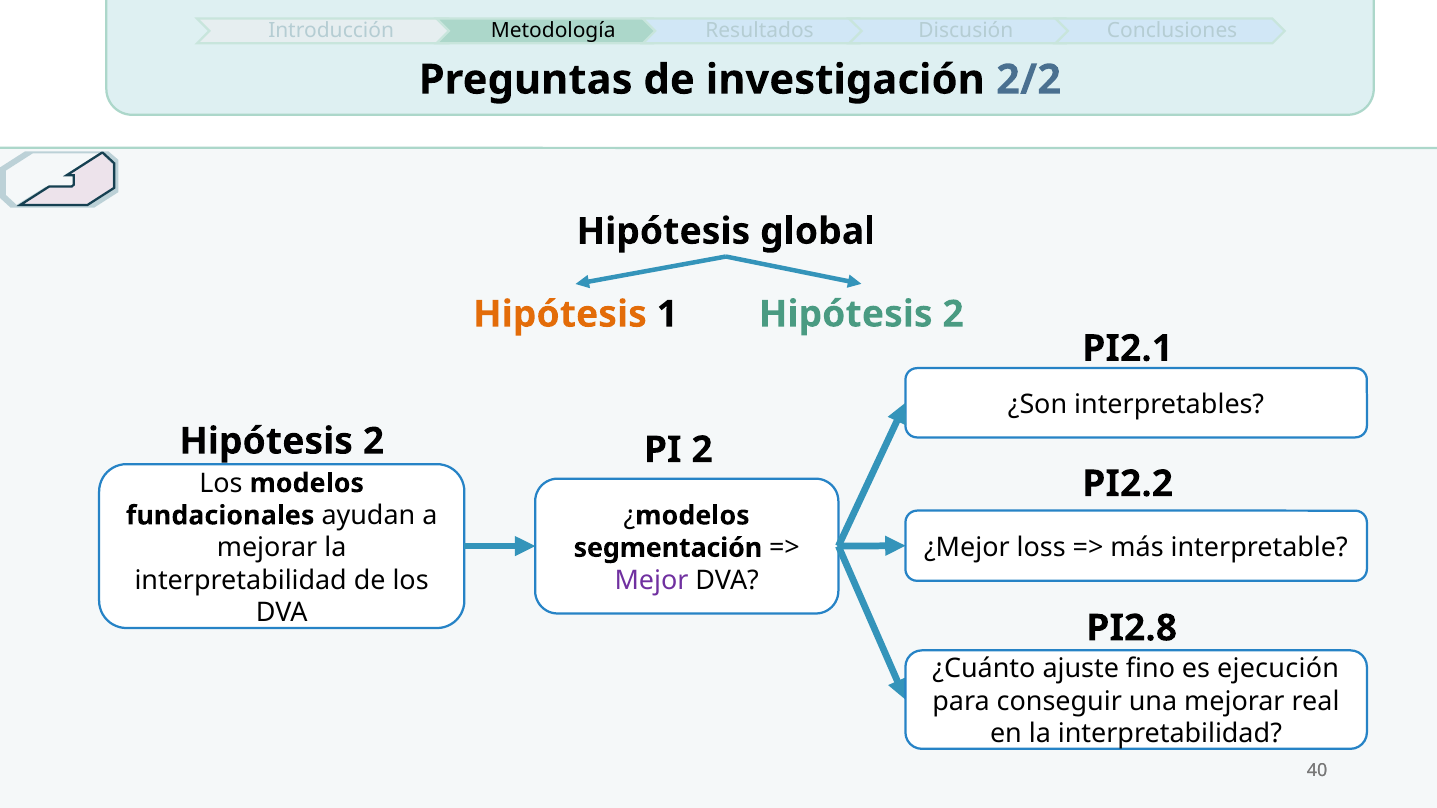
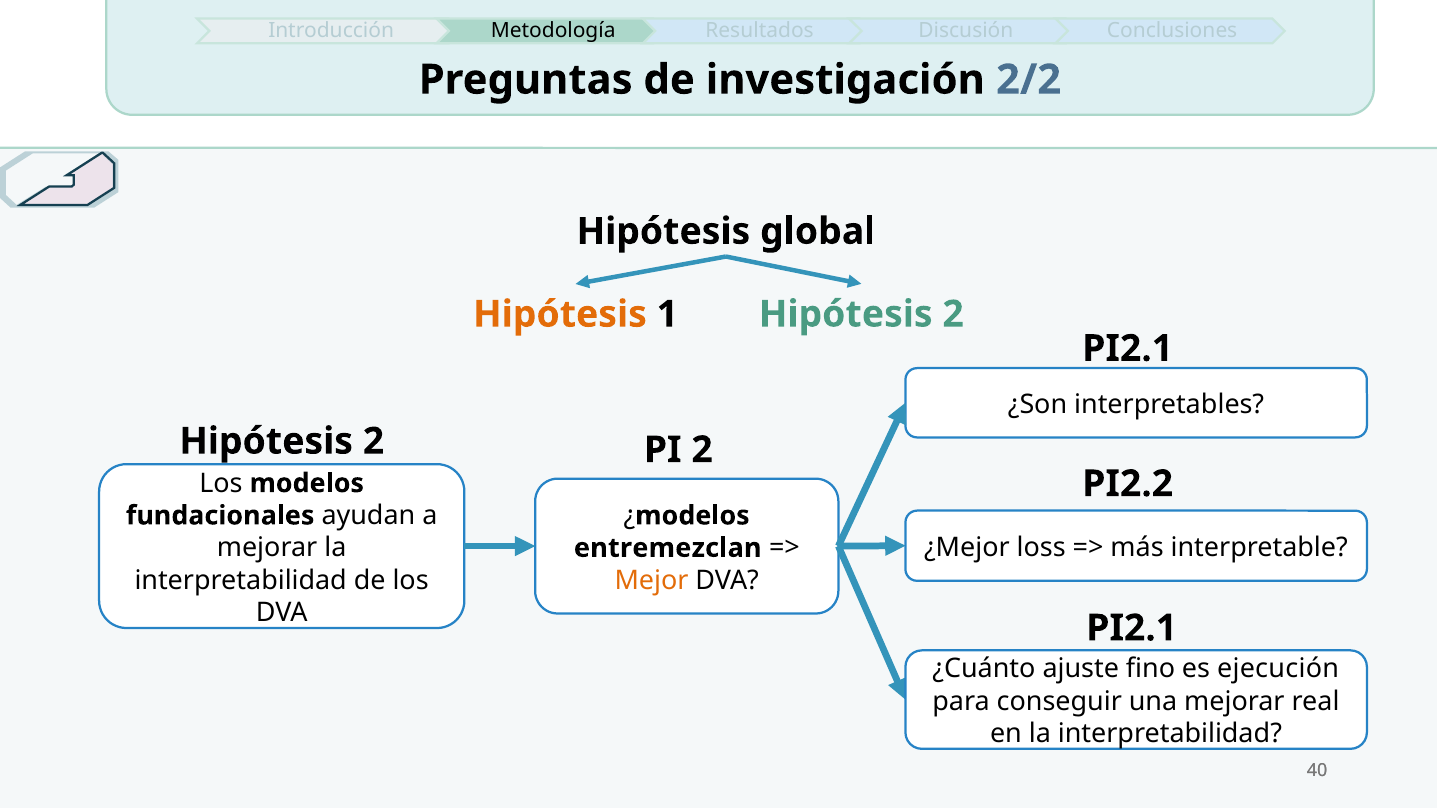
segmentación: segmentación -> entremezclan (668, 548)
Mejor colour: purple -> orange (652, 580)
PI2.8: PI2.8 -> PI2.1 (1132, 628)
